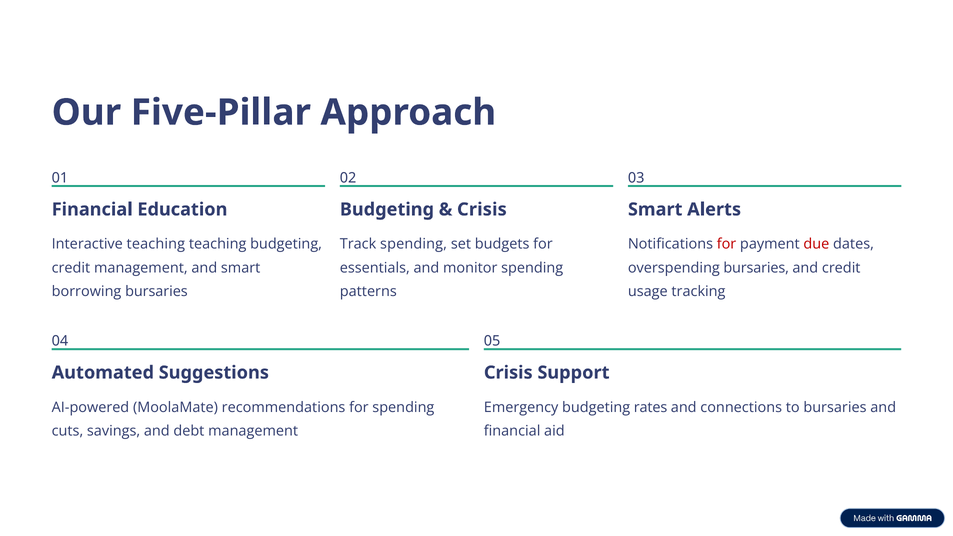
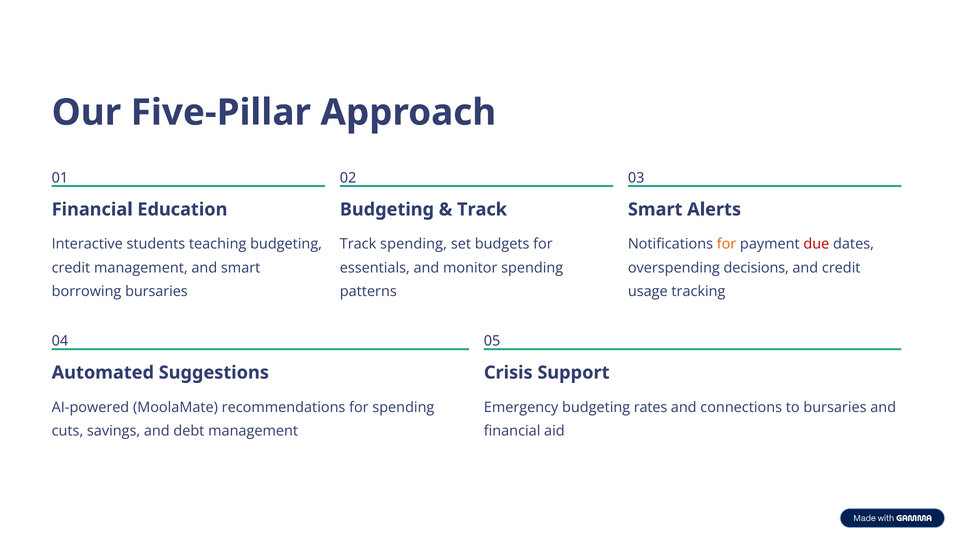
Crisis: Crisis -> Track (482, 209)
Interactive teaching: teaching -> students (156, 244)
for colour: red -> orange (727, 244)
overspending bursaries: bursaries -> decisions (756, 268)
